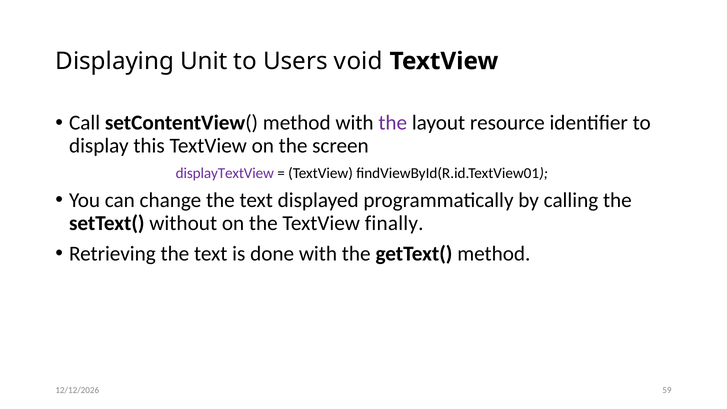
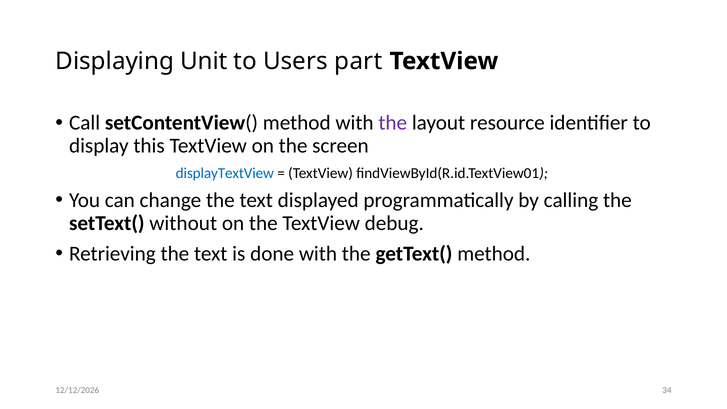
void: void -> part (358, 61)
displayTextView colour: purple -> blue (225, 173)
finally: finally -> debug (394, 223)
59: 59 -> 34 (667, 390)
